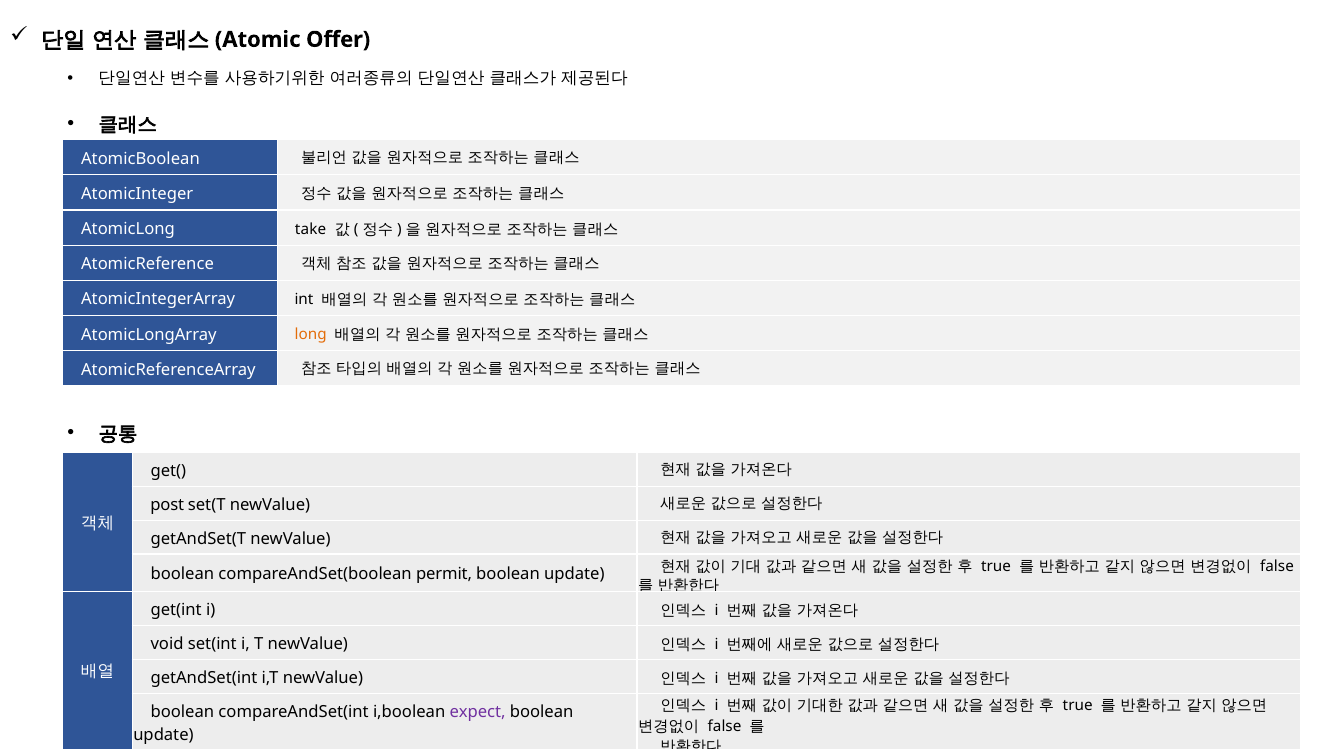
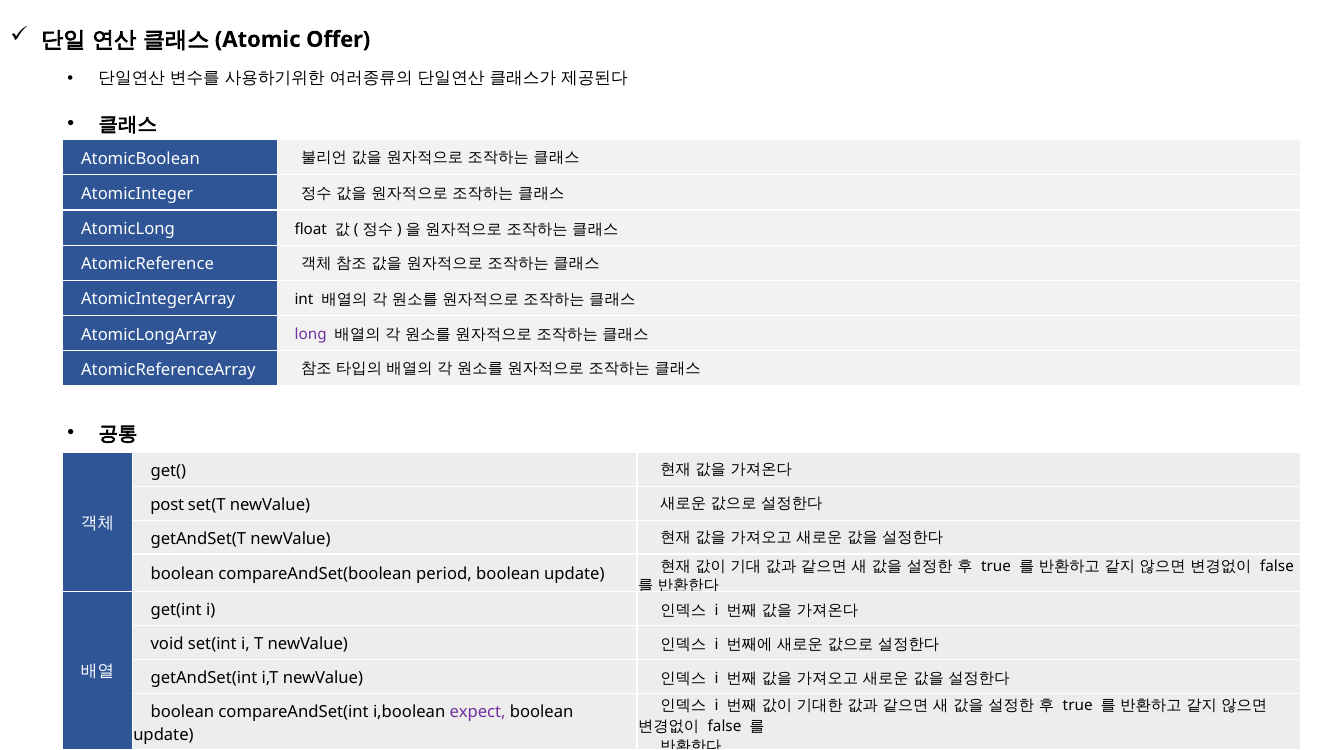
take: take -> float (311, 229)
long colour: orange -> purple (311, 334)
permit: permit -> period (444, 574)
